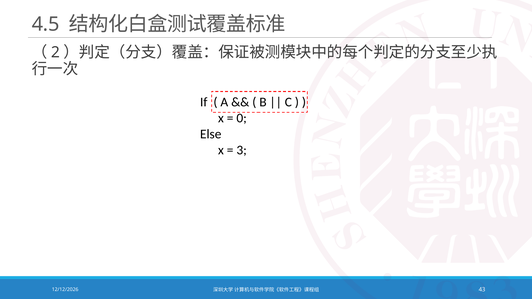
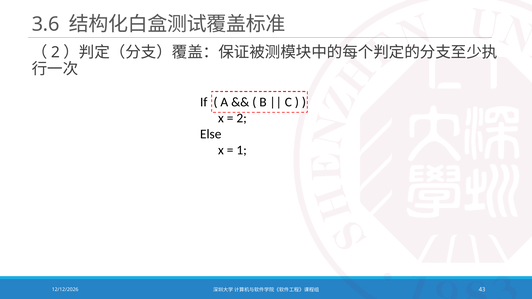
4.5: 4.5 -> 3.6 (46, 24)
0: 0 -> 2 (242, 118)
3: 3 -> 1 (242, 150)
